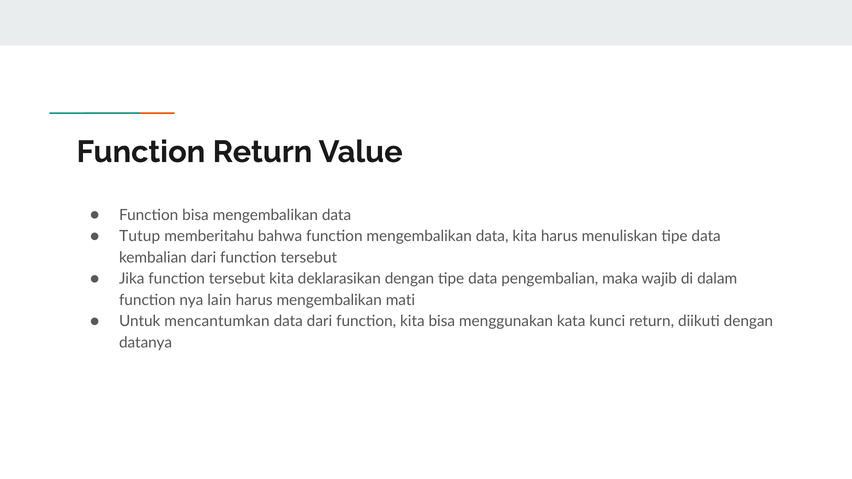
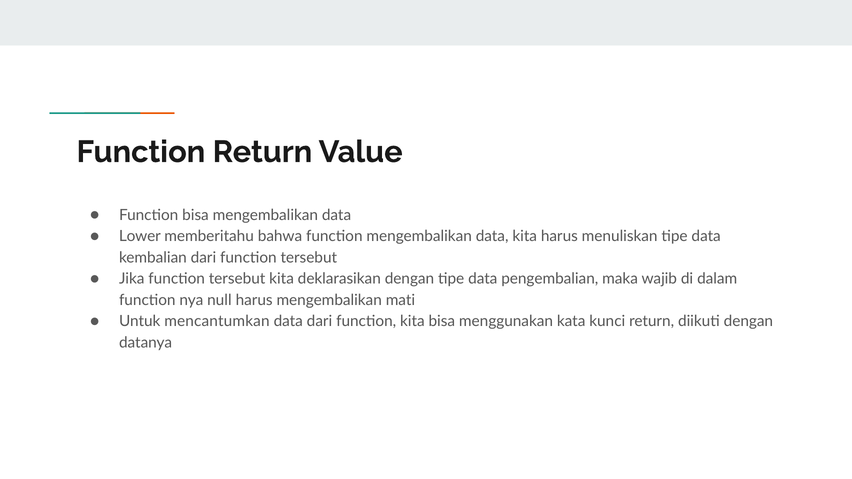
Tutup: Tutup -> Lower (140, 237)
lain: lain -> null (219, 300)
